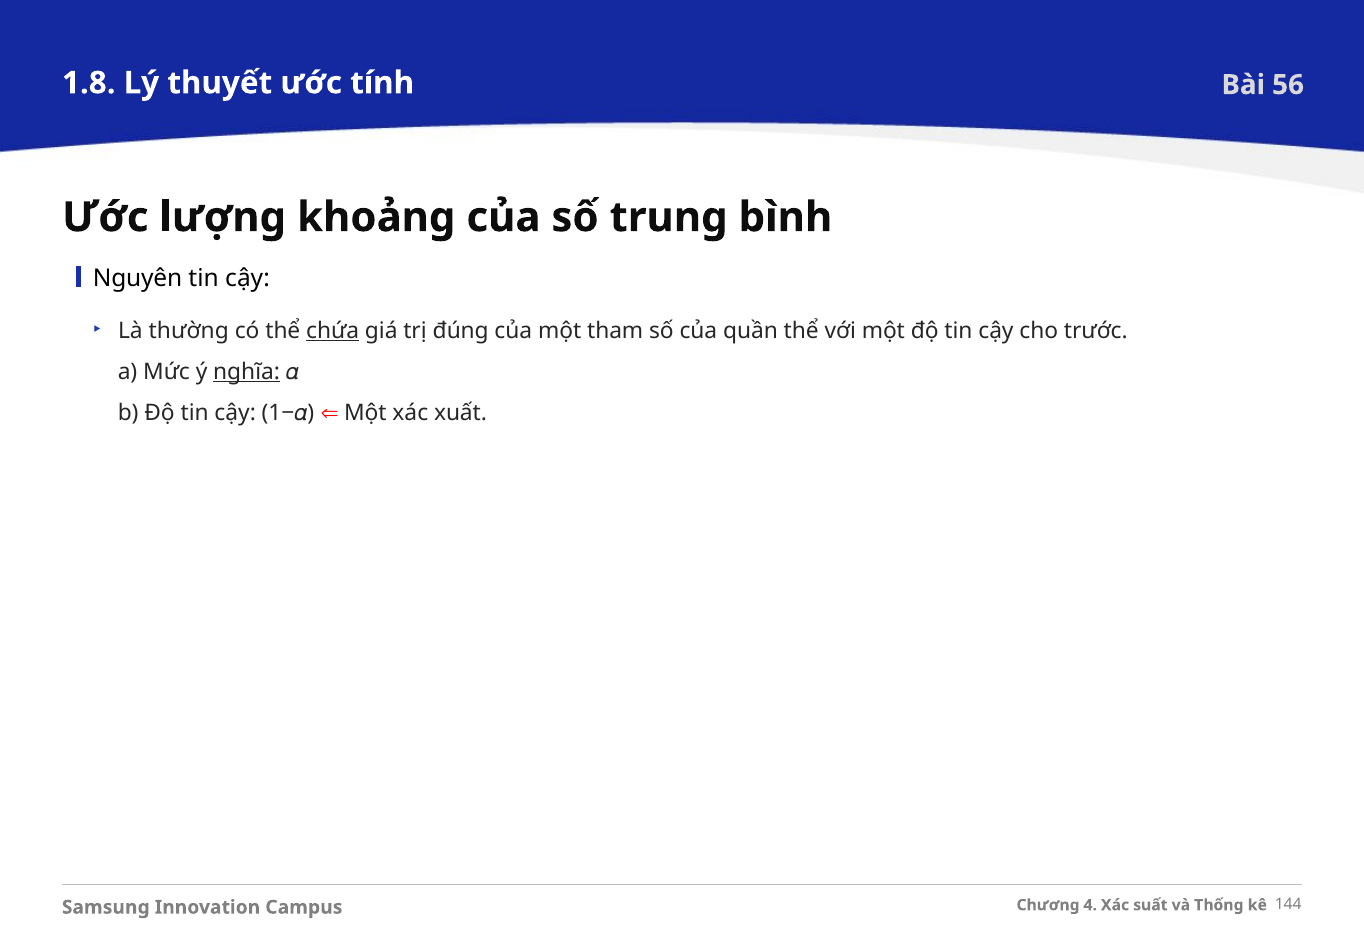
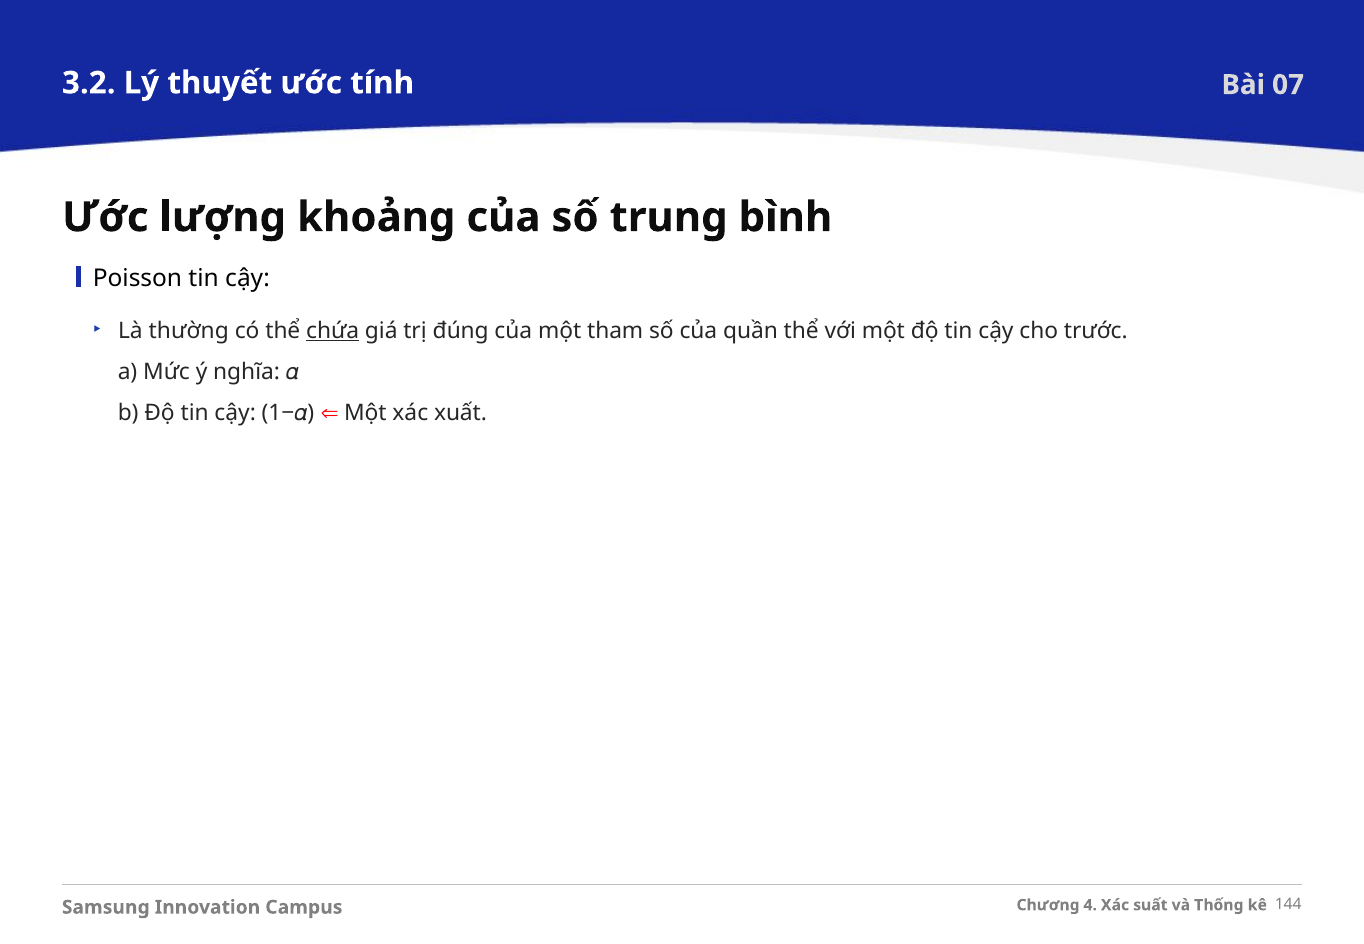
1.8: 1.8 -> 3.2 (89, 83)
56: 56 -> 07 (1288, 85)
Nguyên: Nguyên -> Poisson (138, 278)
nghĩa underline: present -> none (247, 372)
